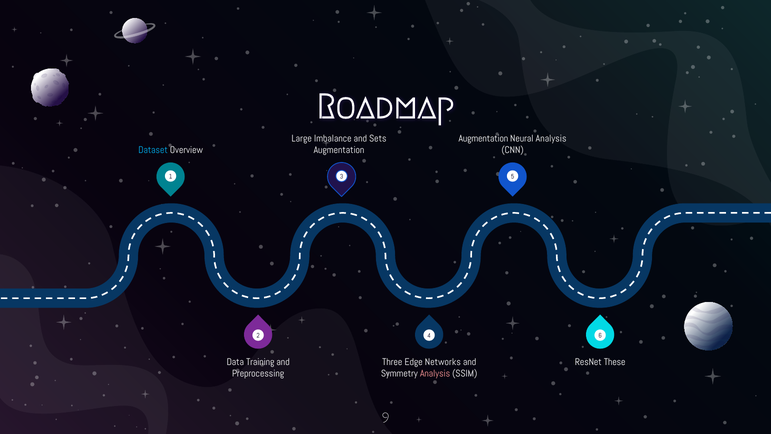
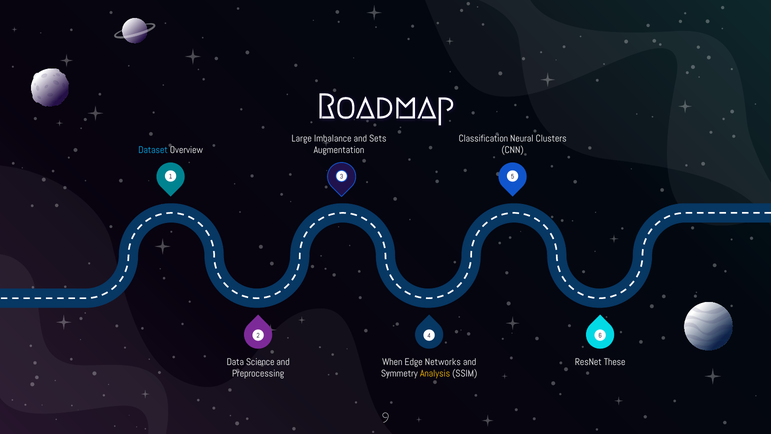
Augmentation: Augmentation -> Classification (483, 139)
Neural Analysis: Analysis -> Clusters (551, 139)
Training: Training -> Science (260, 362)
Three: Three -> When (392, 362)
Analysis colour: pink -> yellow (435, 374)
